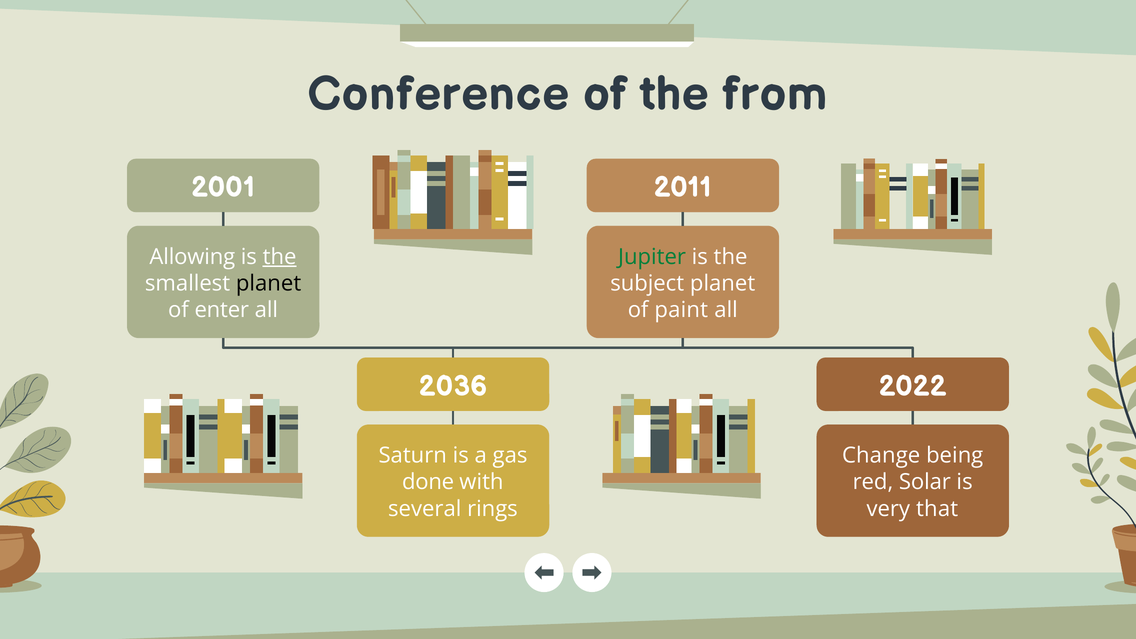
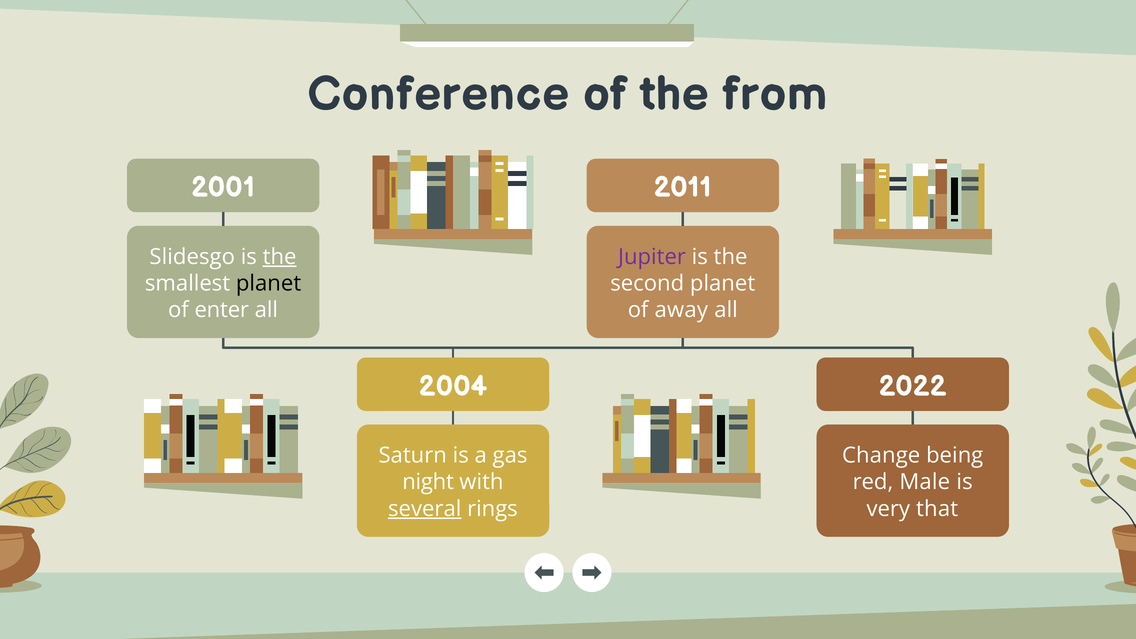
Allowing: Allowing -> Slidesgo (192, 257)
Jupiter colour: green -> purple (652, 257)
subject: subject -> second (647, 283)
paint: paint -> away (681, 310)
2036: 2036 -> 2004 (453, 386)
done: done -> night (428, 482)
Solar: Solar -> Male (925, 482)
several underline: none -> present (425, 509)
